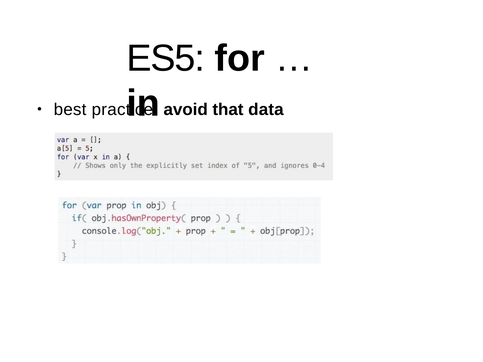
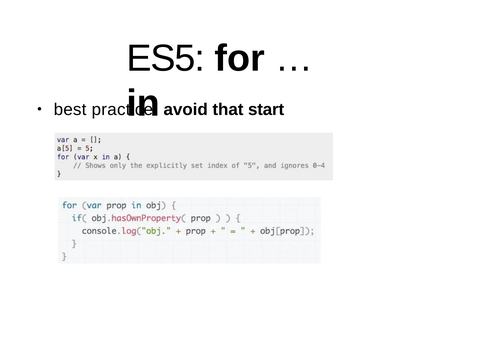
data: data -> start (266, 109)
